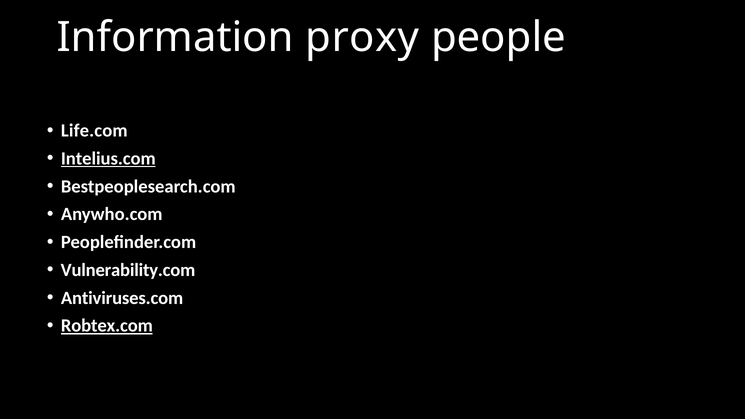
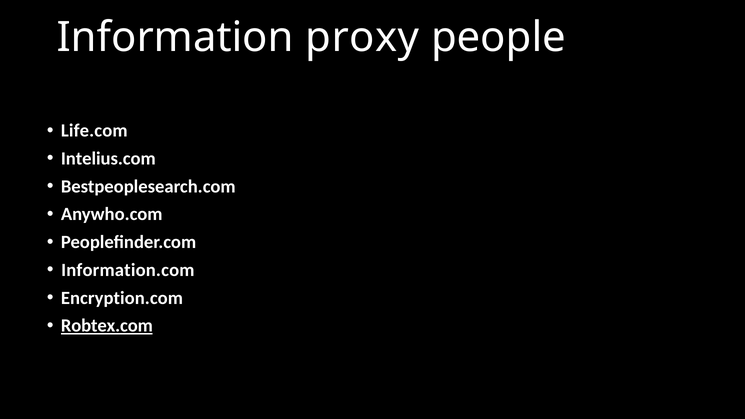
Intelius.com underline: present -> none (108, 159)
Vulnerability.com: Vulnerability.com -> Information.com (128, 270)
Antiviruses.com: Antiviruses.com -> Encryption.com (122, 298)
